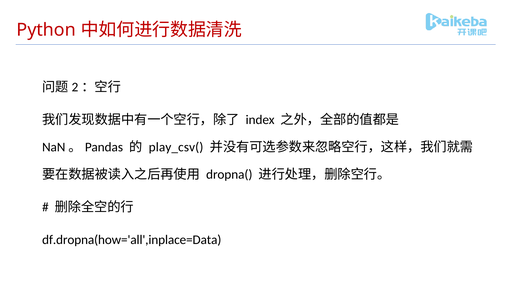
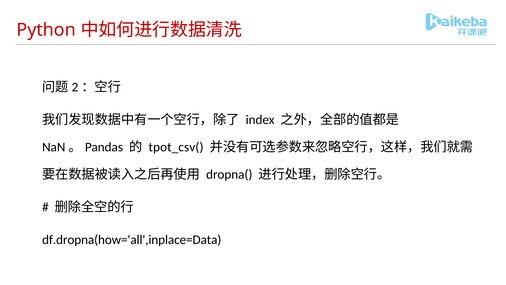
play_csv(: play_csv( -> tpot_csv( (176, 147)
